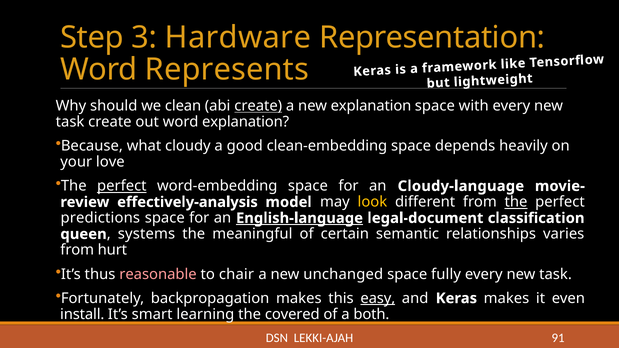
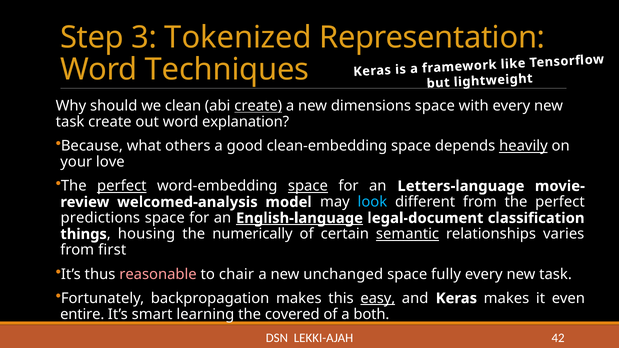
Hardware: Hardware -> Tokenized (238, 38)
Represents: Represents -> Techniques (227, 69)
new explanation: explanation -> dimensions (371, 106)
cloudy: cloudy -> others (188, 146)
heavily underline: none -> present (523, 146)
space underline: none -> present (308, 186)
Cloudy-language: Cloudy-language -> Letters-language (461, 186)
effectively-analysis: effectively-analysis -> welcomed-analysis (187, 202)
look colour: yellow -> light blue (372, 202)
the underline: present -> none (516, 202)
queen: queen -> things (84, 234)
systems: systems -> housing (146, 234)
meaningful: meaningful -> numerically (252, 234)
semantic underline: none -> present (408, 234)
hurt: hurt -> first (112, 250)
install: install -> entire (82, 314)
91: 91 -> 42 (558, 338)
